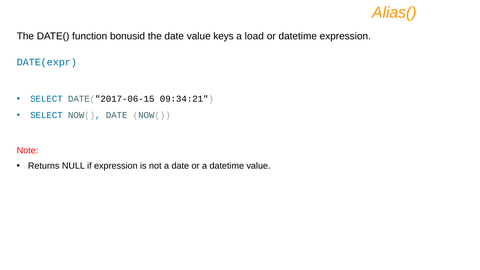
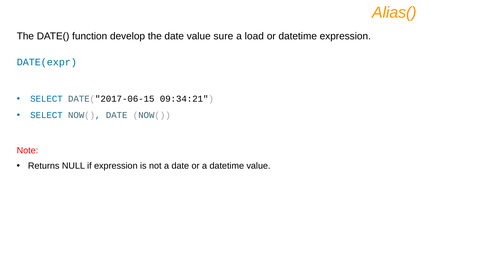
bonusid: bonusid -> develop (128, 36)
keys: keys -> sure (223, 36)
